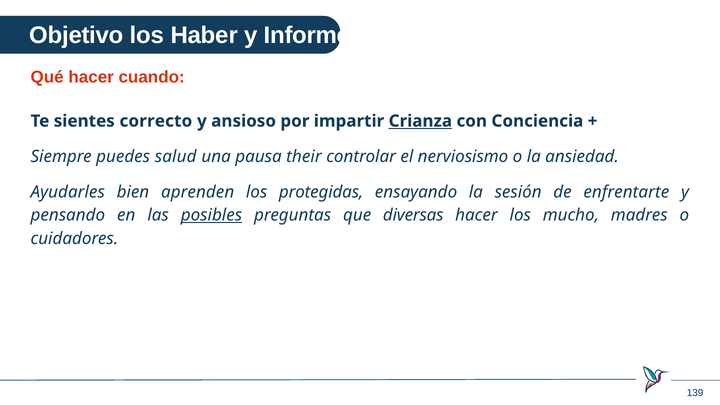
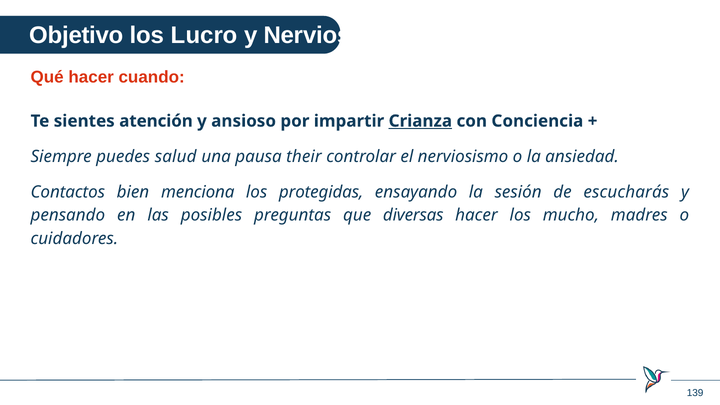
Haber: Haber -> Lucro (204, 35)
Informen: Informen -> Nervioso (314, 35)
correcto: correcto -> atención (156, 121)
Ayudarles: Ayudarles -> Contactos (68, 192)
aprenden: aprenden -> menciona (198, 192)
enfrentarte: enfrentarte -> escucharás (626, 192)
posibles underline: present -> none (211, 215)
